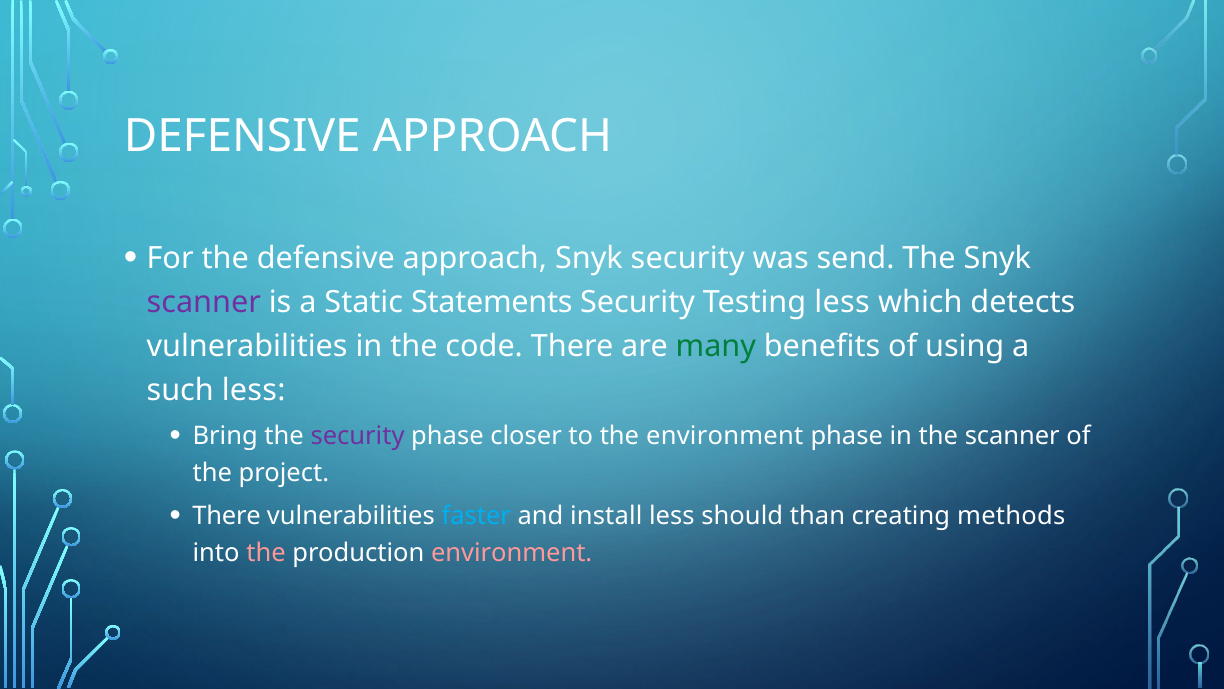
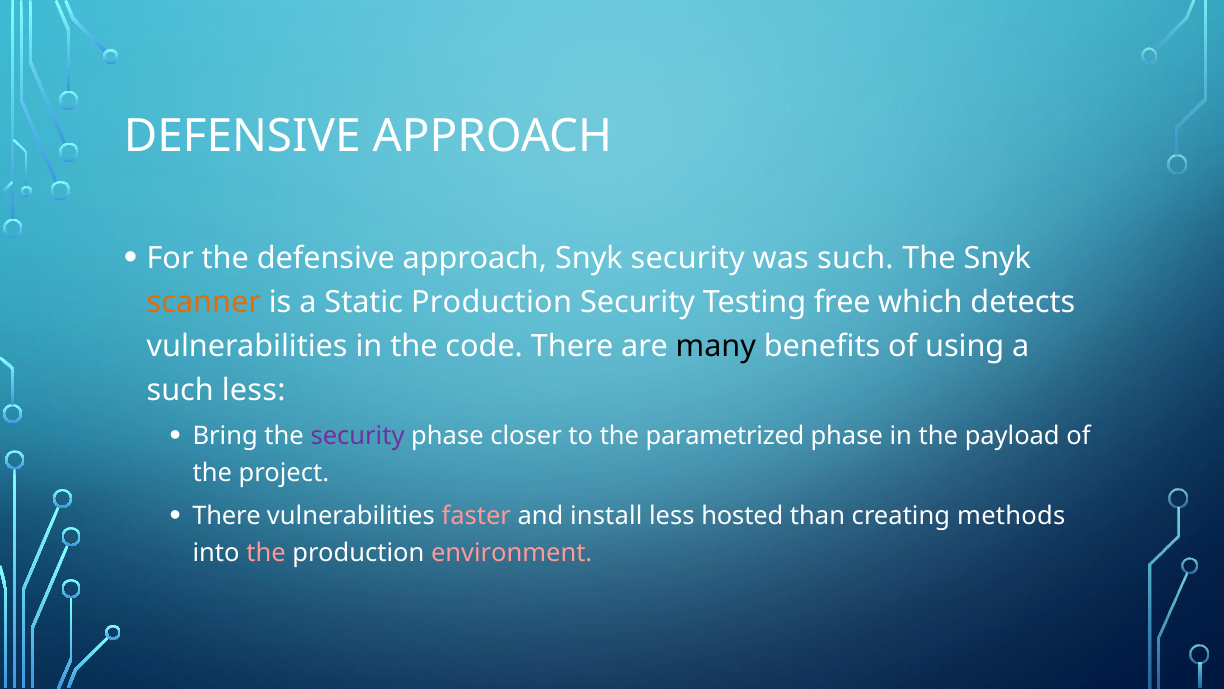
was send: send -> such (855, 258)
scanner colour: purple -> orange (204, 302)
Static Statements: Statements -> Production (491, 302)
Testing less: less -> free (842, 302)
many colour: green -> black (716, 346)
the environment: environment -> parametrized (725, 436)
the scanner: scanner -> payload (1012, 436)
faster colour: light blue -> pink (476, 516)
should: should -> hosted (742, 516)
